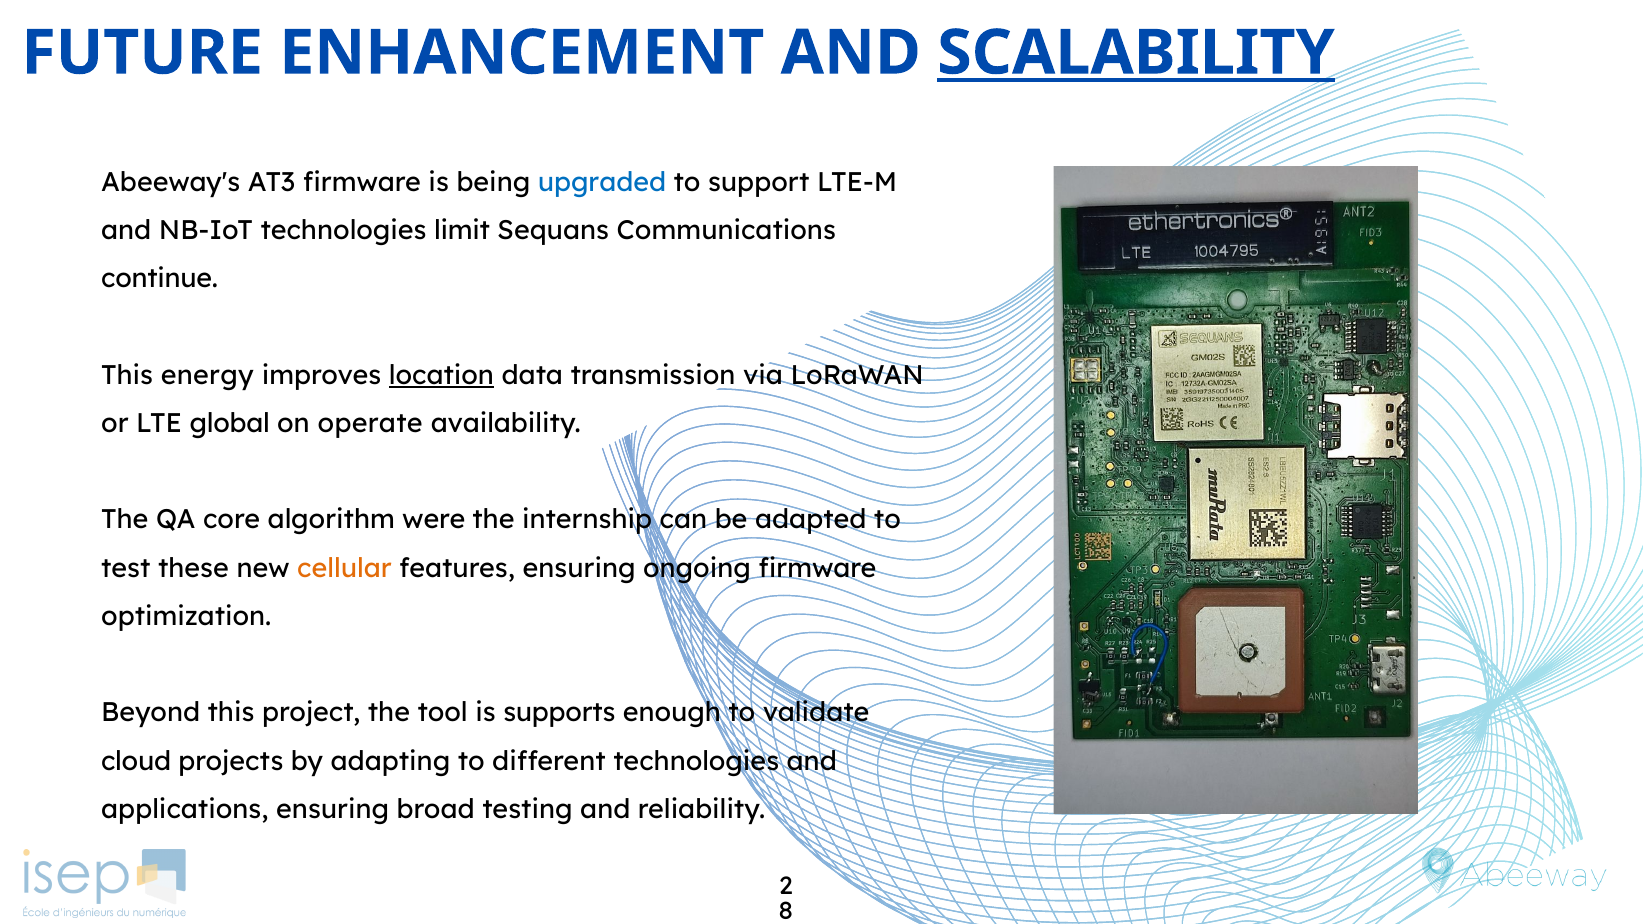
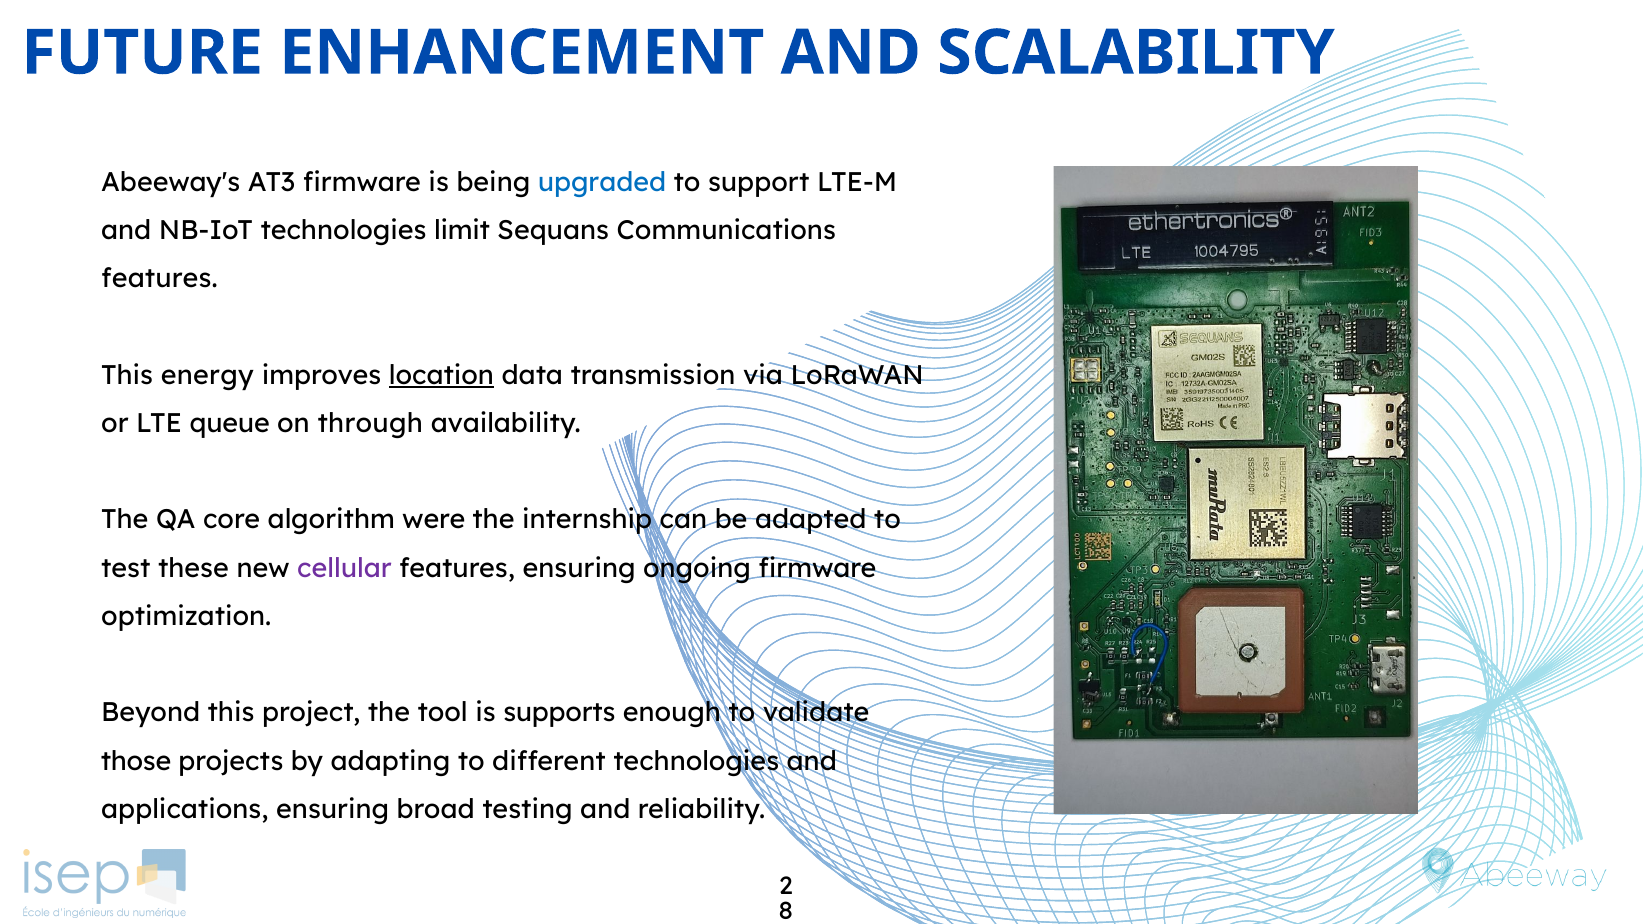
SCALABILITY underline: present -> none (1136, 53)
continue: continue -> features (159, 279)
global: global -> queue (230, 424)
operate: operate -> through (370, 424)
cellular colour: orange -> purple (344, 568)
cloud: cloud -> those (136, 761)
